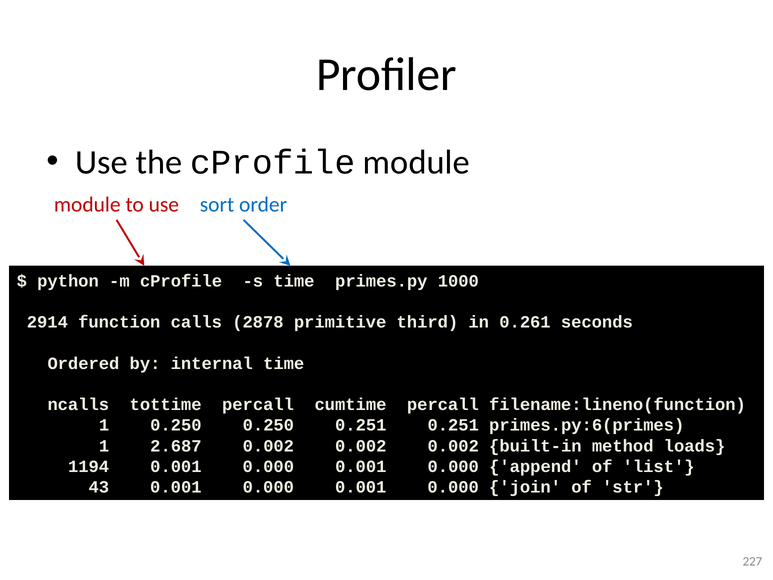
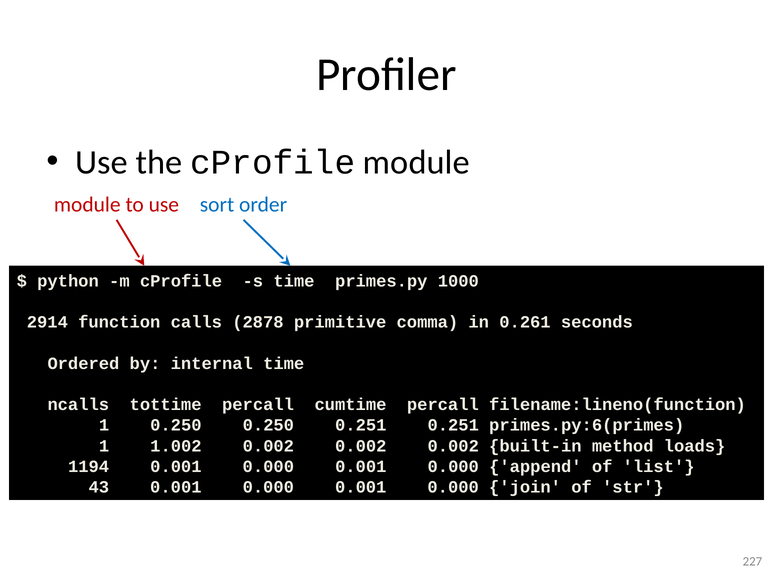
third: third -> comma (427, 322)
2.687: 2.687 -> 1.002 (176, 446)
